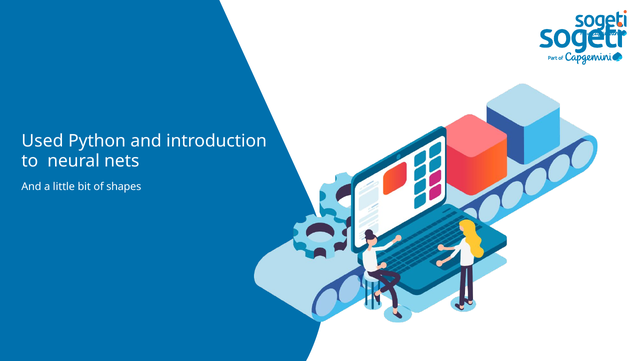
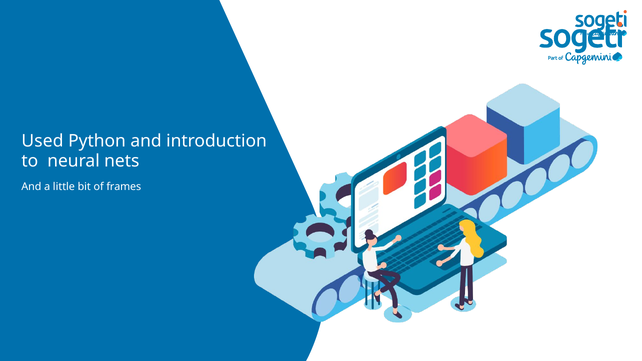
shapes: shapes -> frames (124, 187)
